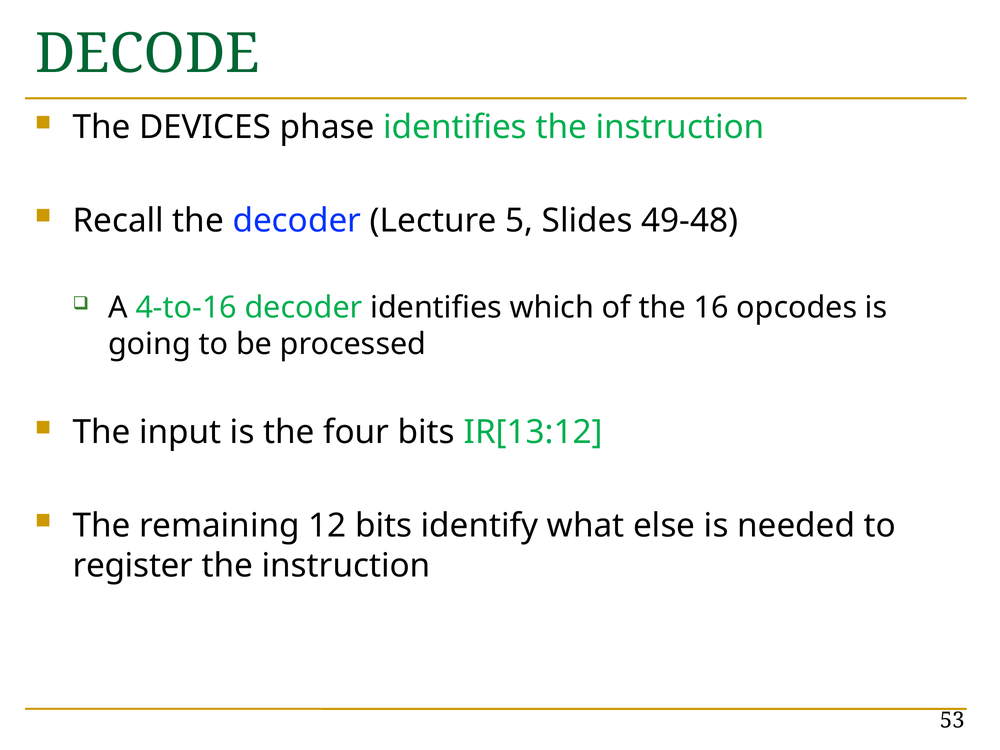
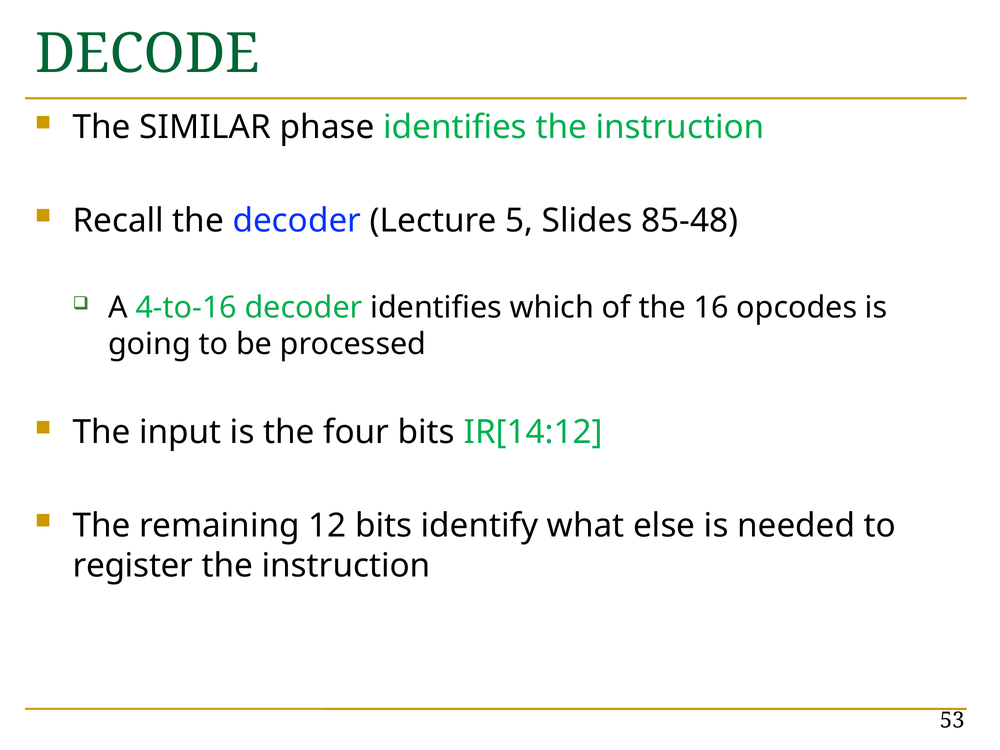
DEVICES: DEVICES -> SIMILAR (205, 127)
49-48: 49-48 -> 85-48 (690, 221)
IR[13:12: IR[13:12 -> IR[14:12 (533, 432)
